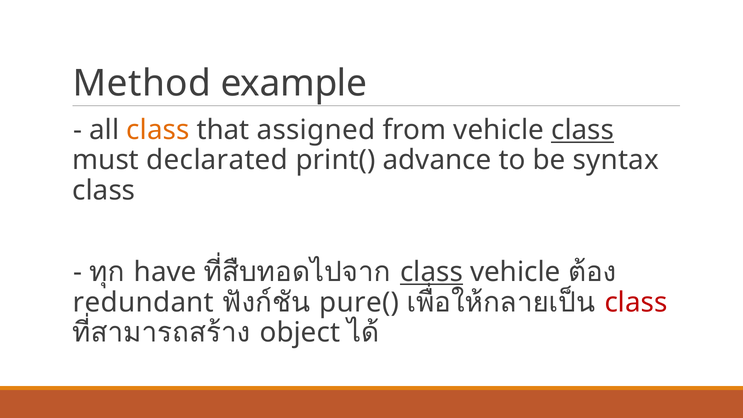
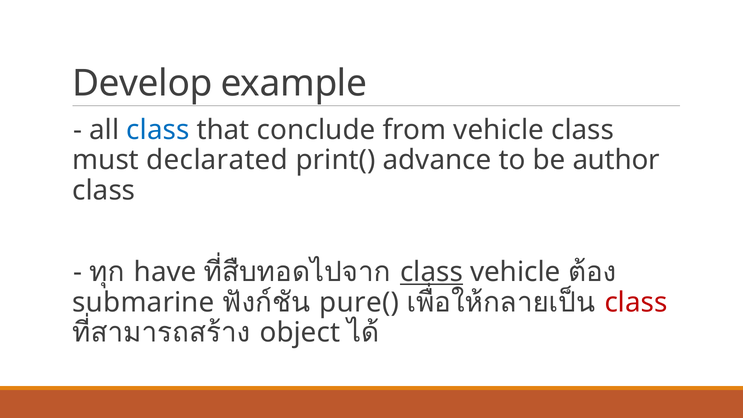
Method: Method -> Develop (142, 83)
class colour: orange -> blue (158, 130)
assigned: assigned -> conclude (316, 130)
class underline: present -> none (583, 130)
syntax: syntax -> author (616, 160)
redundant: redundant -> submarine (144, 302)
